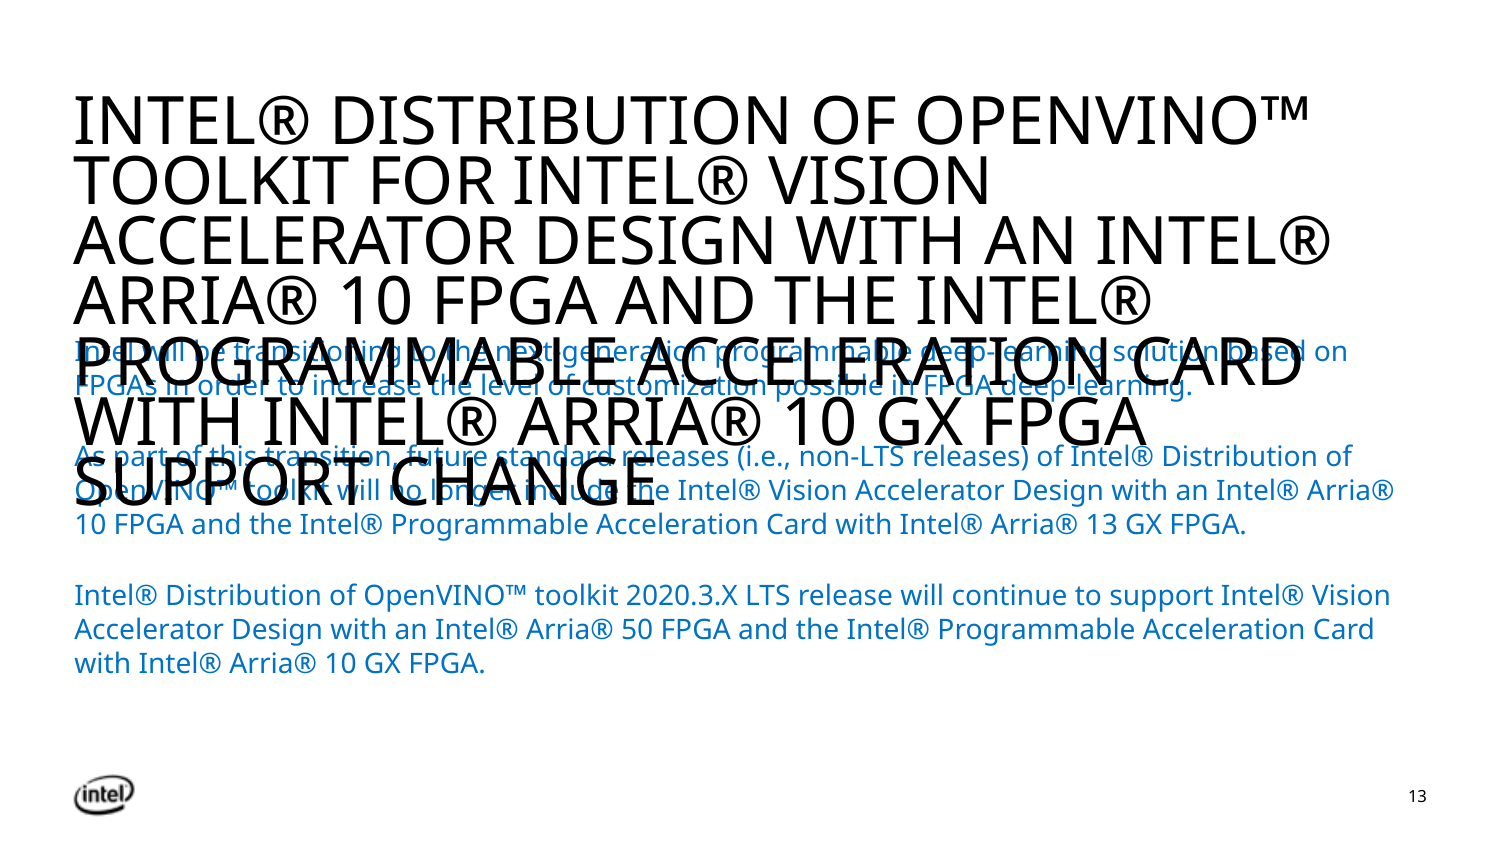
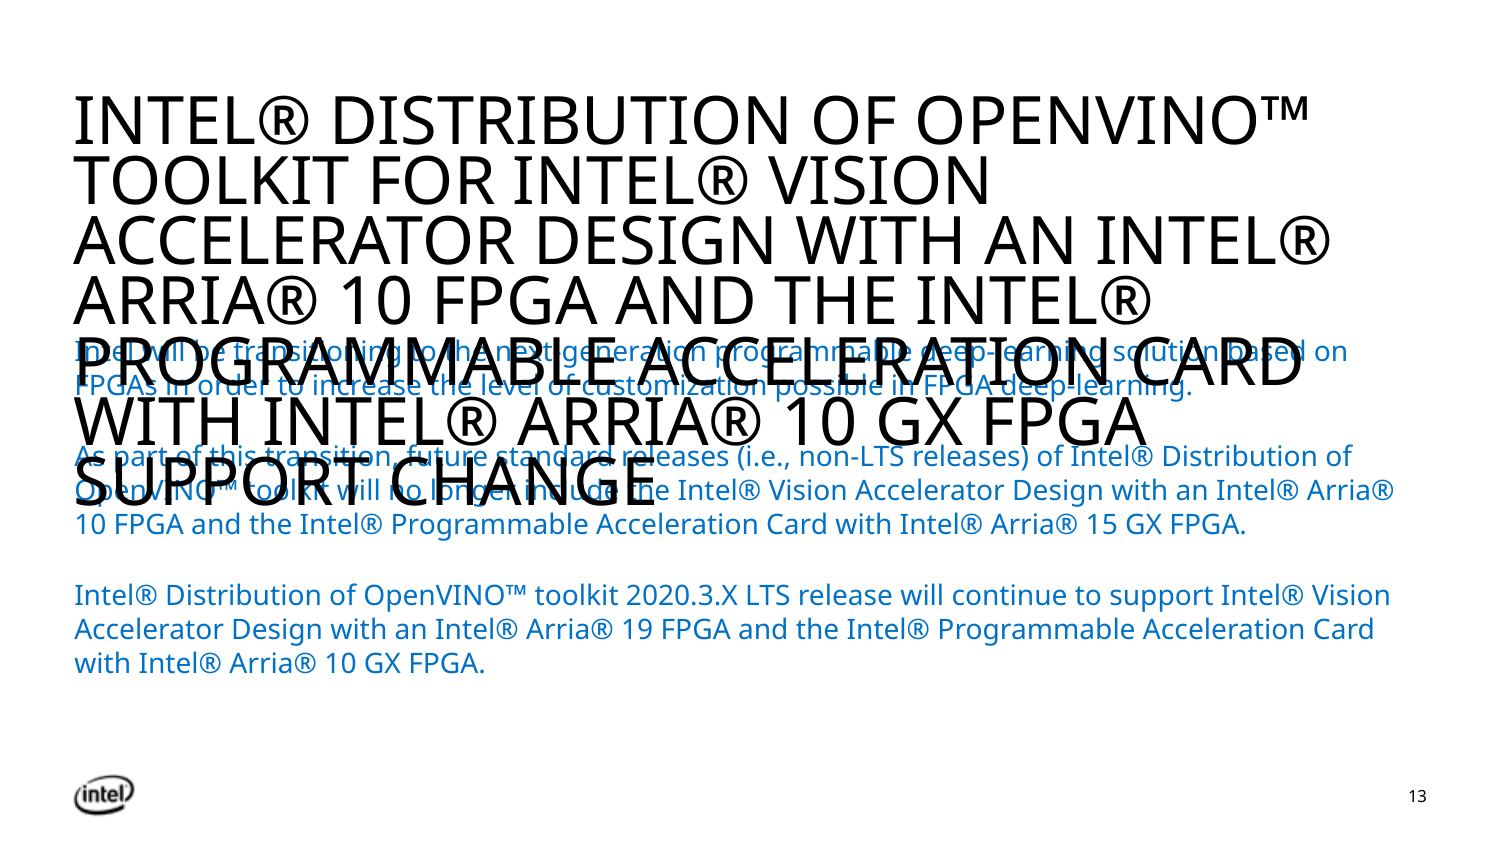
Arria® 13: 13 -> 15 (1102, 525)
50: 50 -> 19 (637, 630)
